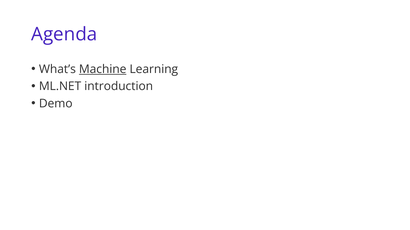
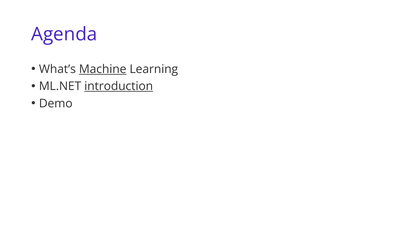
introduction underline: none -> present (119, 87)
